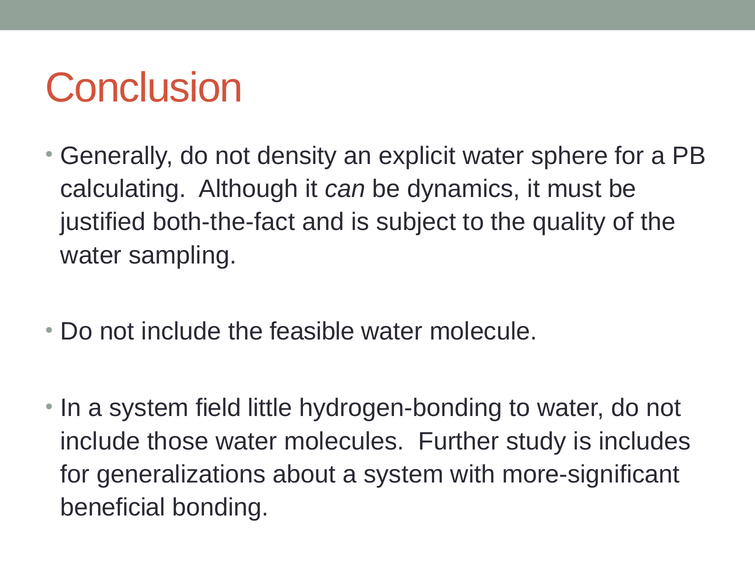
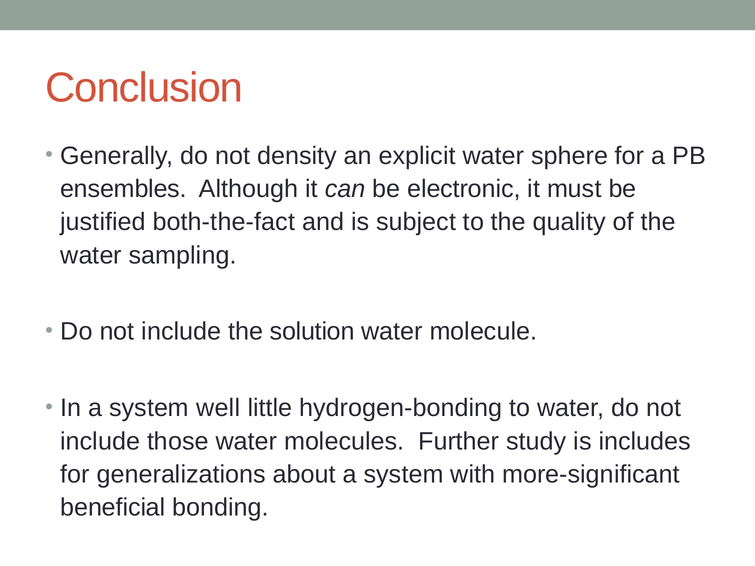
calculating: calculating -> ensembles (123, 189)
dynamics: dynamics -> electronic (464, 189)
feasible: feasible -> solution (312, 332)
field: field -> well (218, 408)
